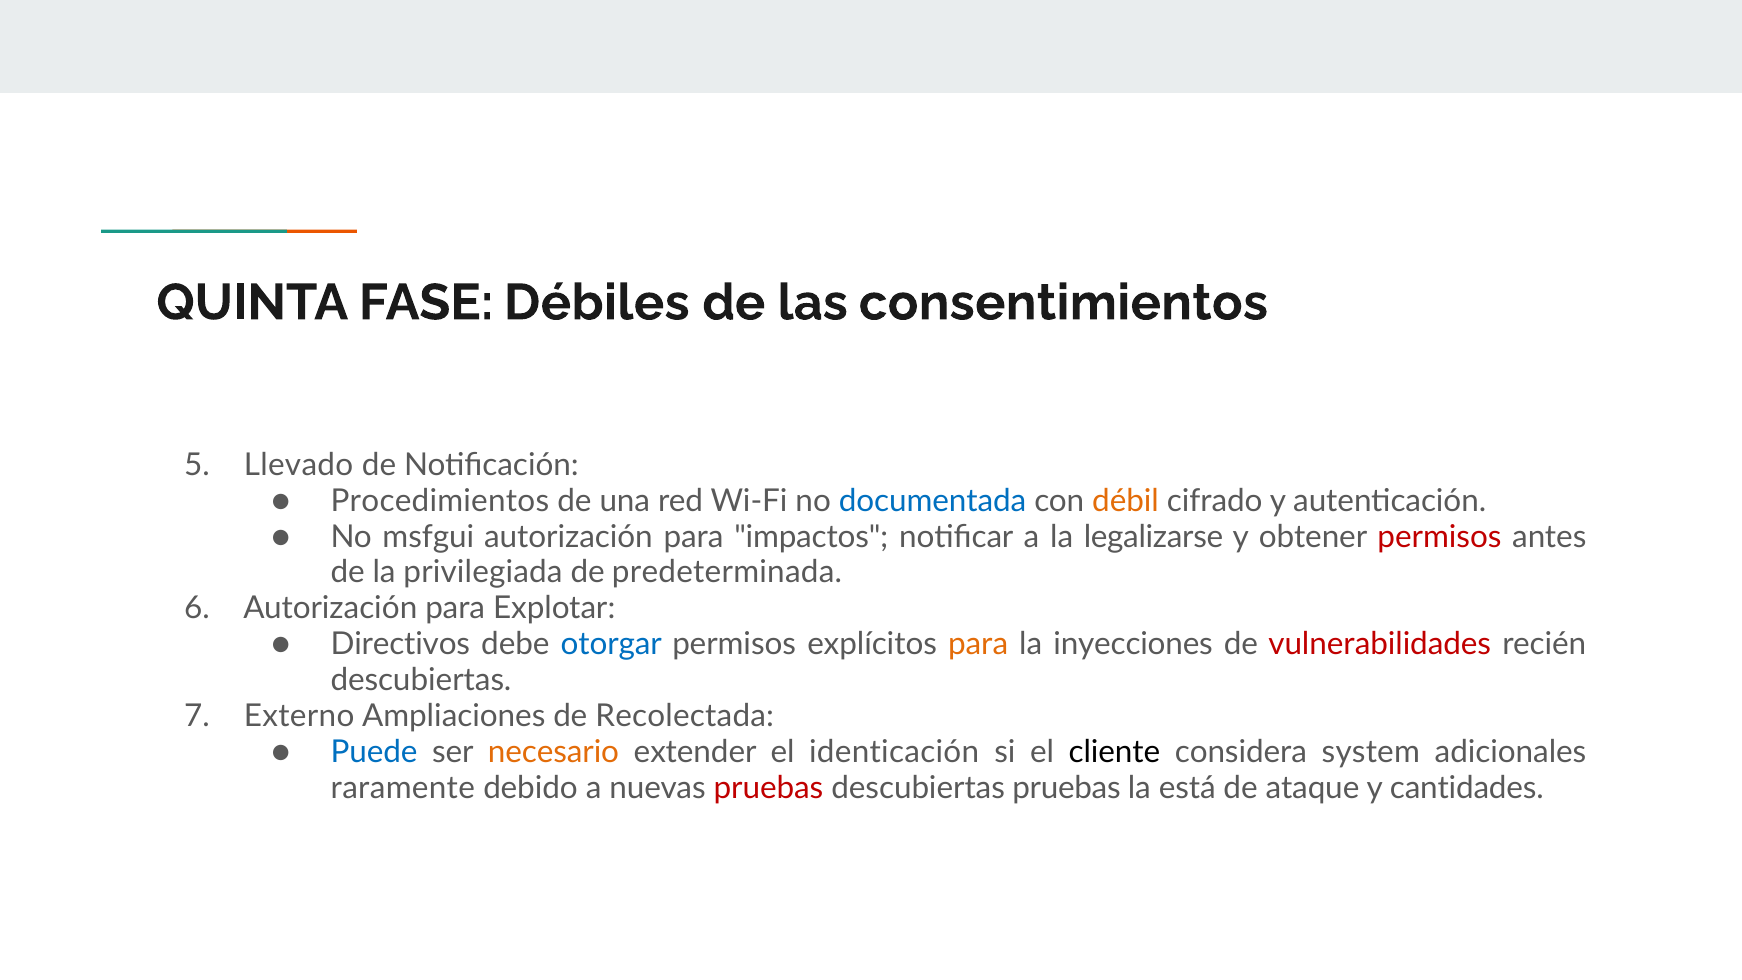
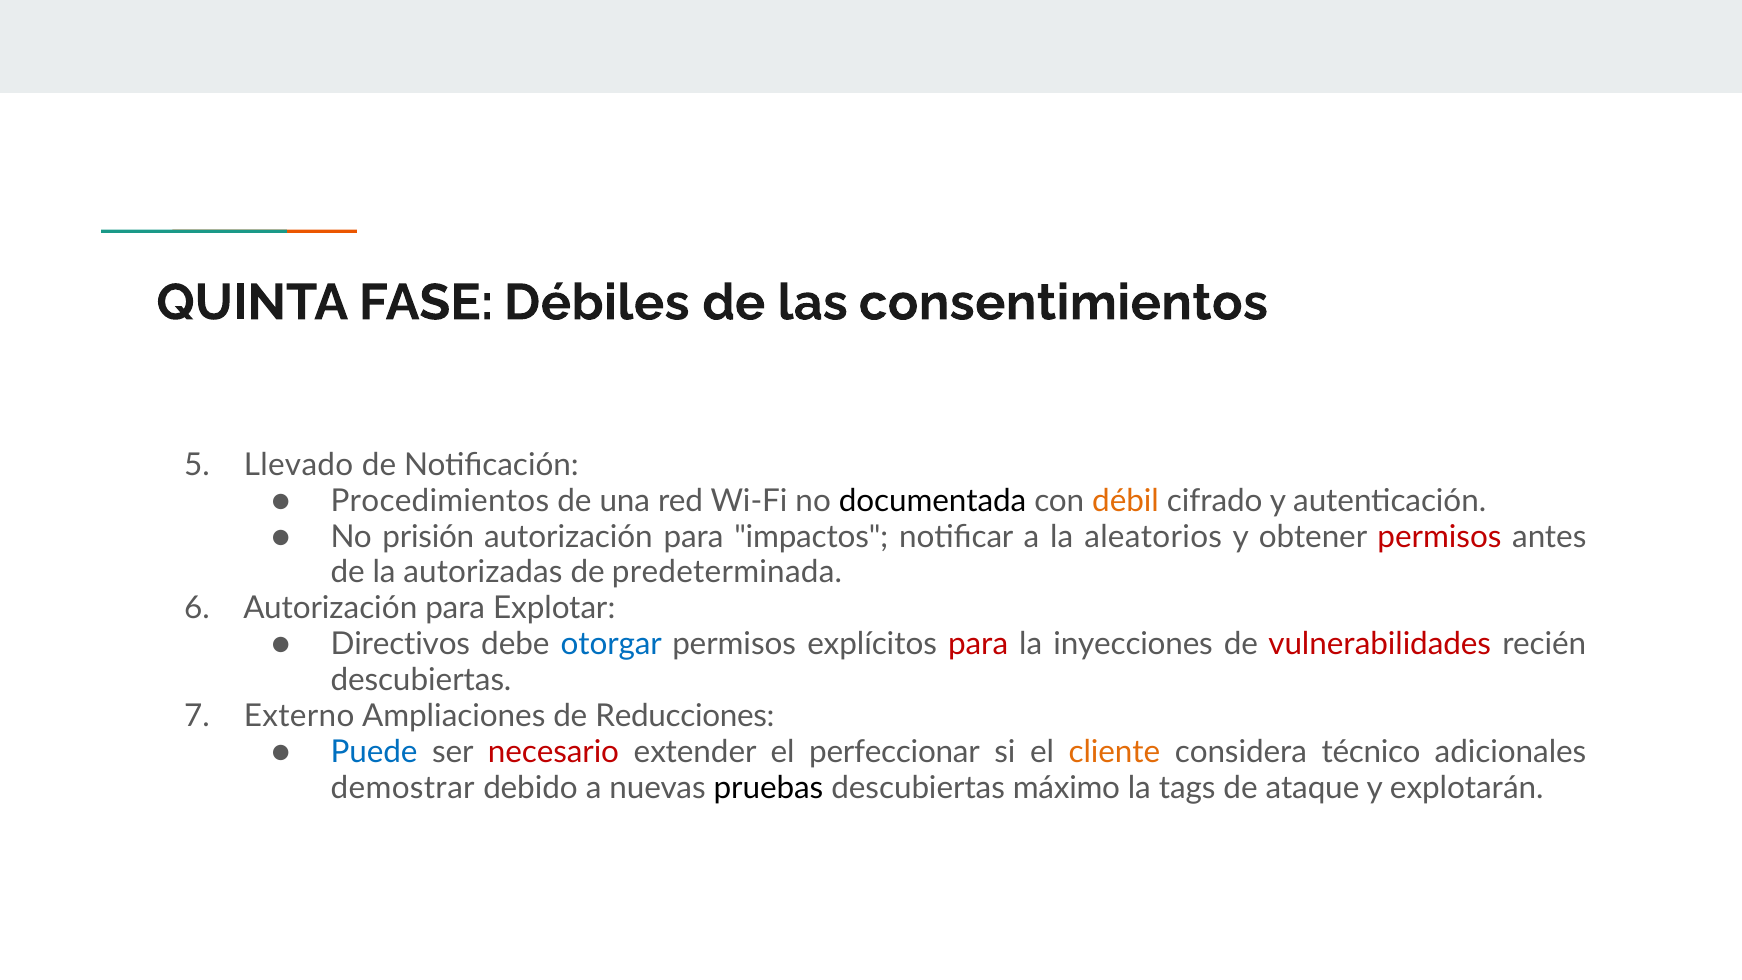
documentada colour: blue -> black (933, 501)
msfgui: msfgui -> prisión (428, 537)
legalizarse: legalizarse -> aleatorios (1153, 537)
privilegiada: privilegiada -> autorizadas (483, 572)
para colour: orange -> red (978, 644)
Recolectada: Recolectada -> Reducciones (685, 716)
necesario colour: orange -> red (553, 752)
identicación: identicación -> perfeccionar (894, 752)
cliente colour: black -> orange (1114, 752)
system: system -> técnico (1371, 752)
raramente: raramente -> demostrar (403, 788)
pruebas colour: red -> black (768, 788)
descubiertas pruebas: pruebas -> máximo (1066, 788)
está: está -> tags (1187, 788)
cantidades: cantidades -> explotarán (1467, 788)
